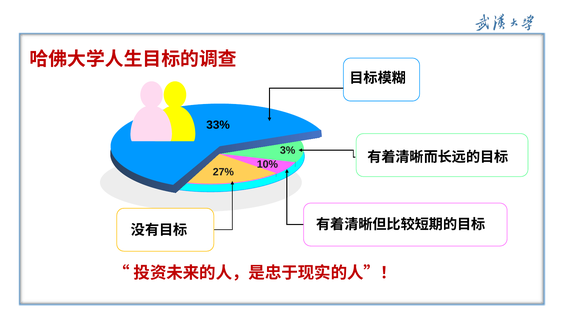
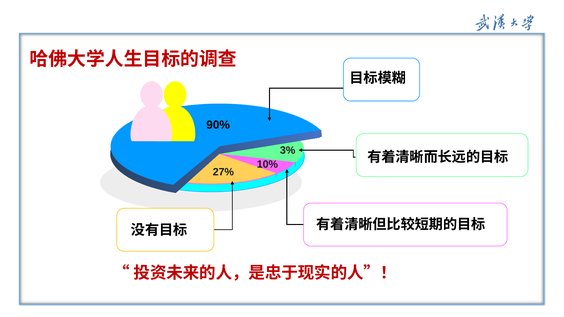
33%: 33% -> 90% (218, 125)
